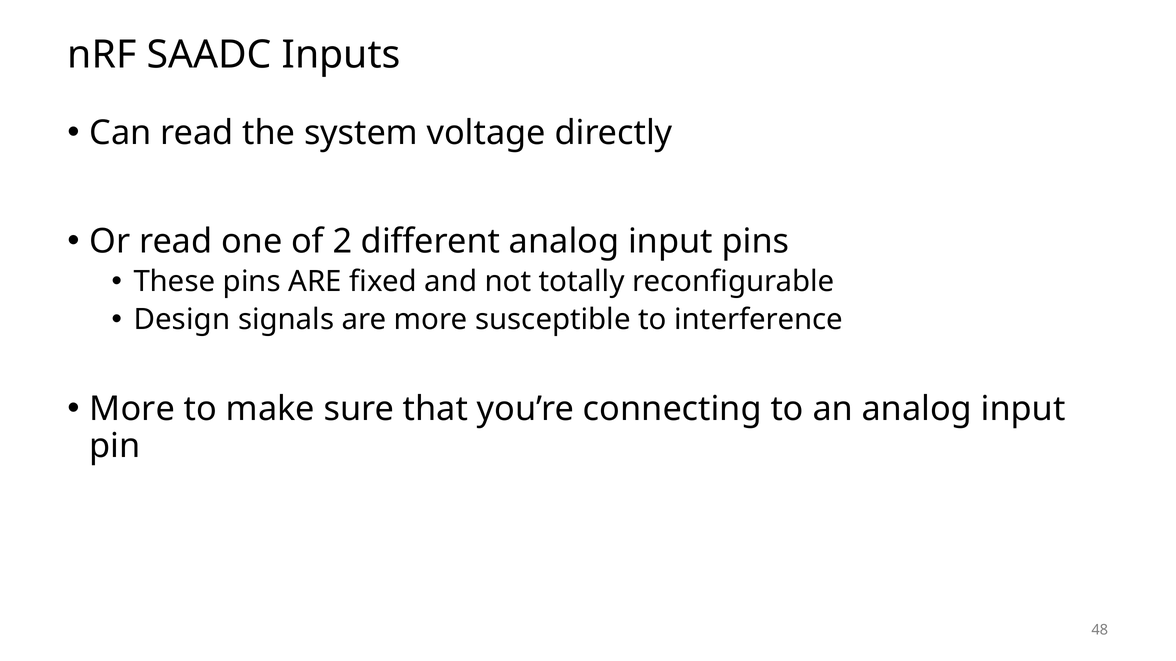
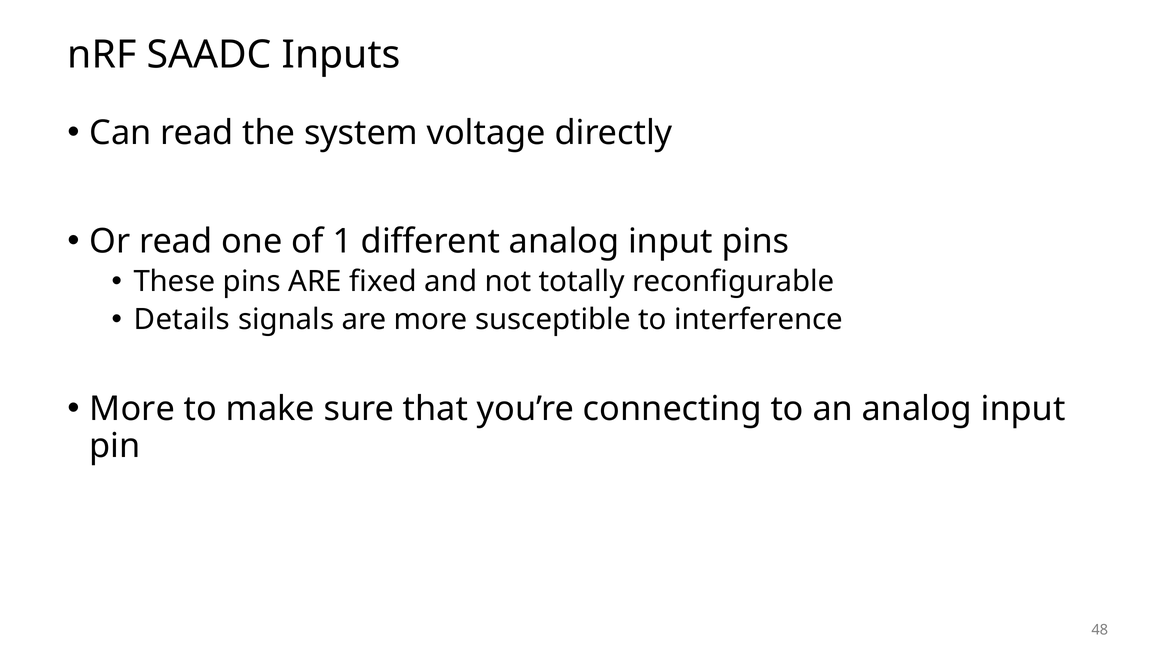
2: 2 -> 1 (342, 241)
Design: Design -> Details (182, 320)
